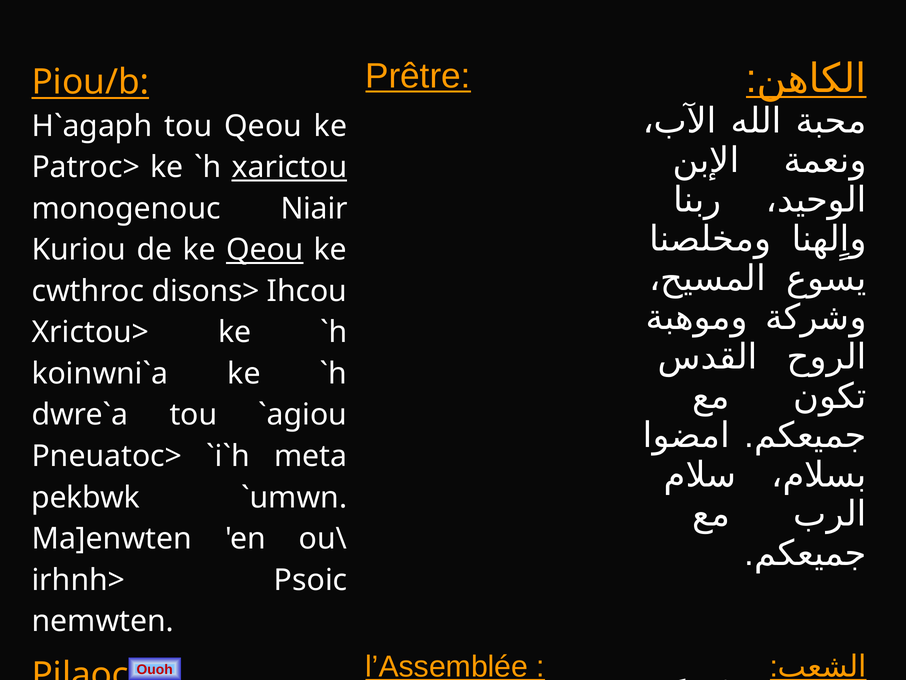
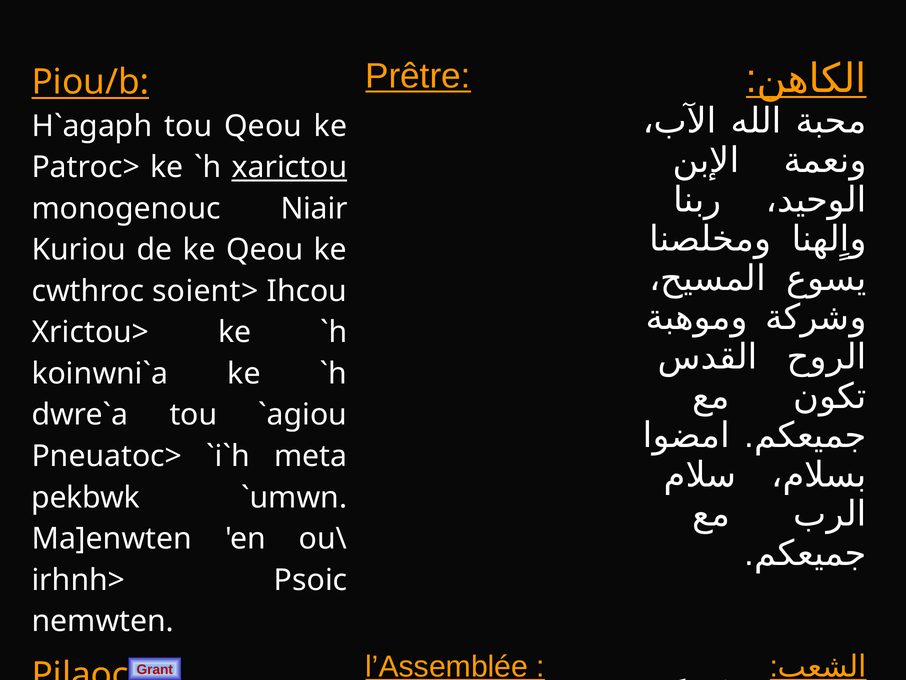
Qeou underline: present -> none (265, 250)
disons>: disons> -> soient> (205, 291)
Ouoh: Ouoh -> Grant (155, 669)
